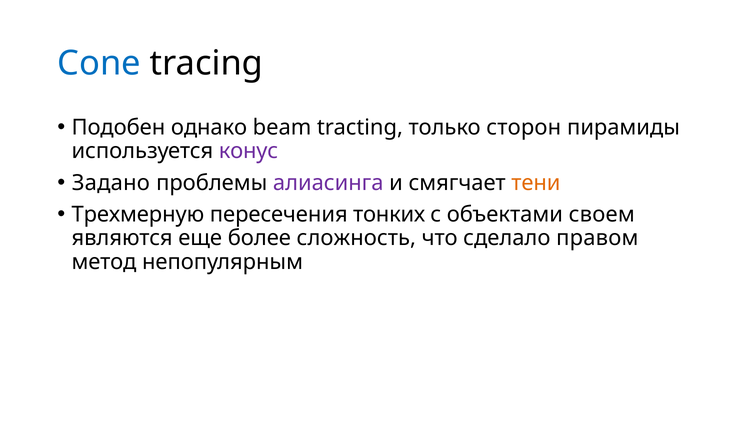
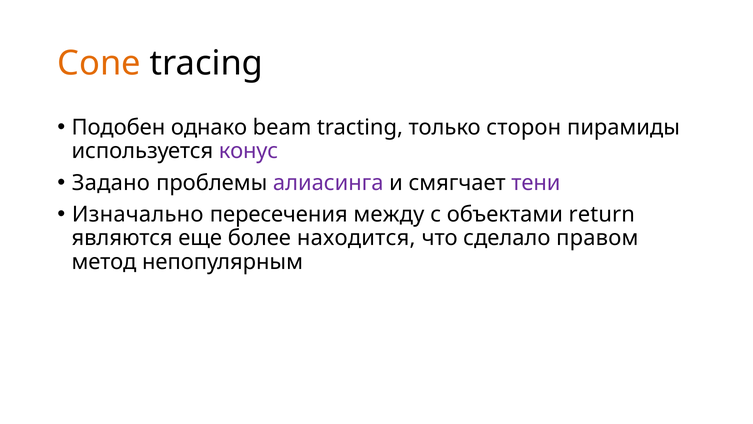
Cone colour: blue -> orange (99, 63)
тени colour: orange -> purple (536, 183)
Трехмерную: Трехмерную -> Изначально (138, 214)
тонких: тонких -> между (389, 214)
своем: своем -> return (602, 214)
сложность: сложность -> находится (356, 238)
